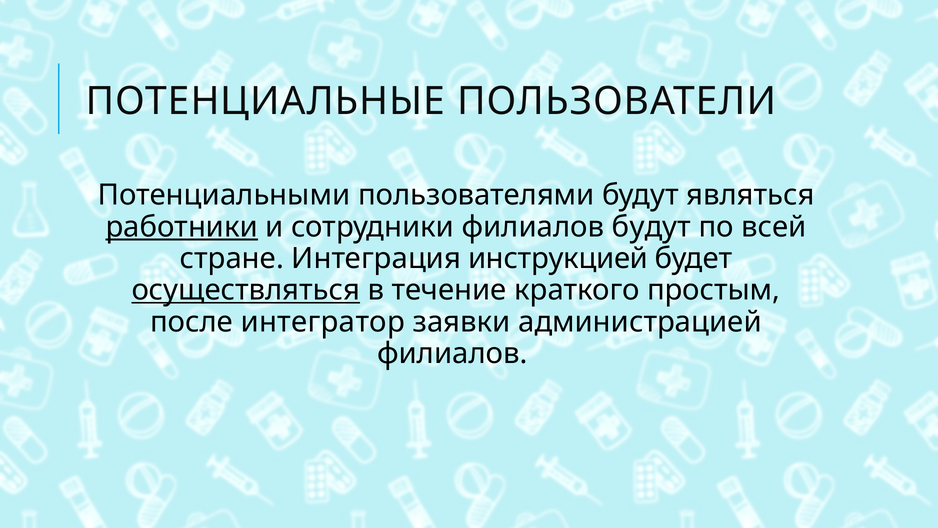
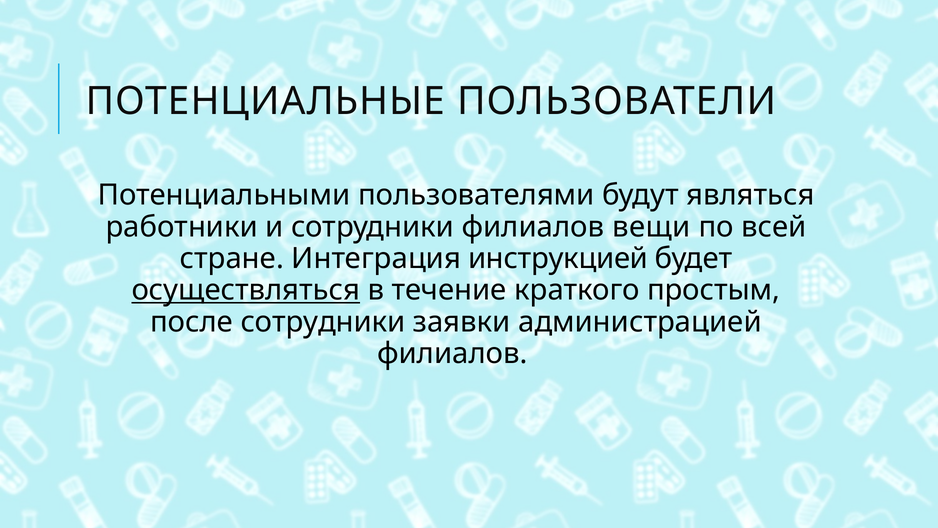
работники underline: present -> none (182, 227)
филиалов будут: будут -> вещи (651, 227)
после интегратор: интегратор -> сотрудники (323, 322)
